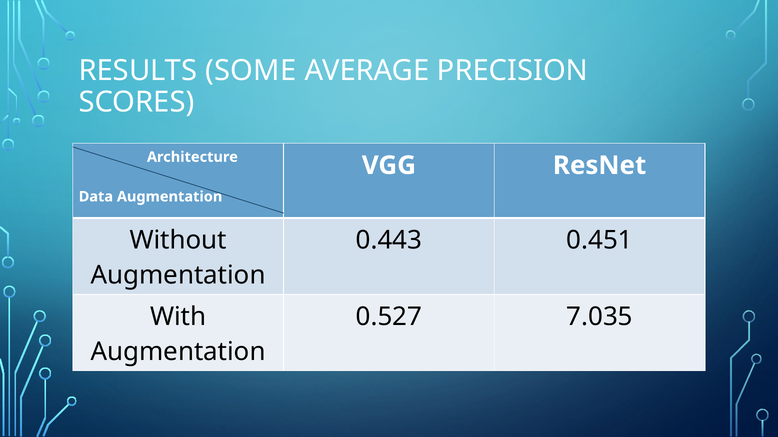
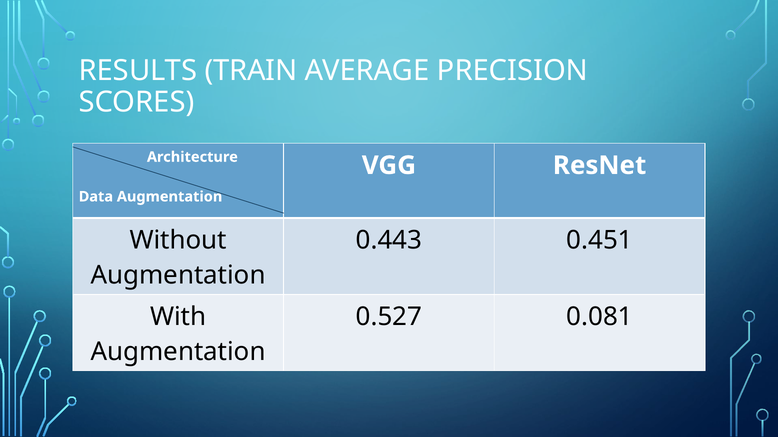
SOME: SOME -> TRAIN (251, 71)
7.035: 7.035 -> 0.081 (600, 317)
